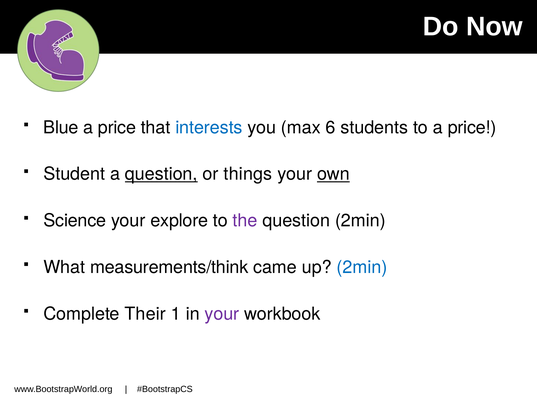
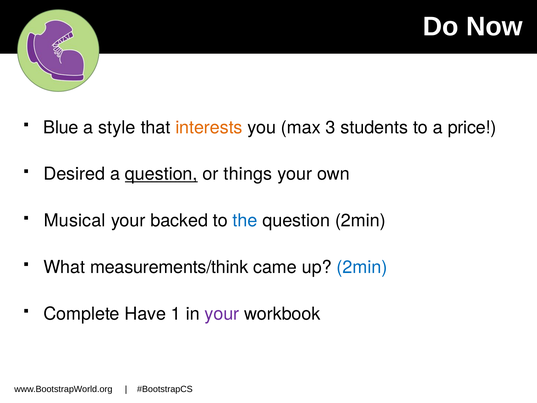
price: price -> style (117, 127)
interests colour: blue -> orange (209, 127)
6: 6 -> 3 (331, 127)
Student: Student -> Desired (74, 174)
own underline: present -> none (333, 174)
Science: Science -> Musical (75, 220)
explore: explore -> backed (179, 220)
the colour: purple -> blue (245, 220)
Their: Their -> Have (145, 314)
